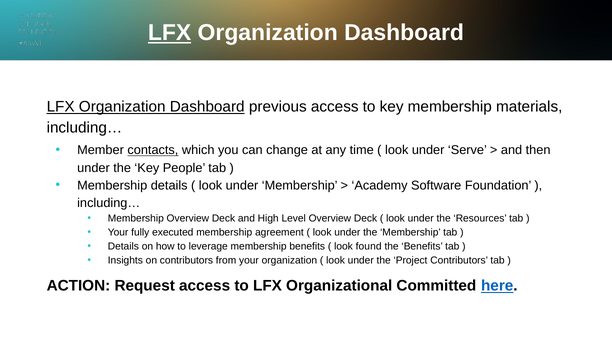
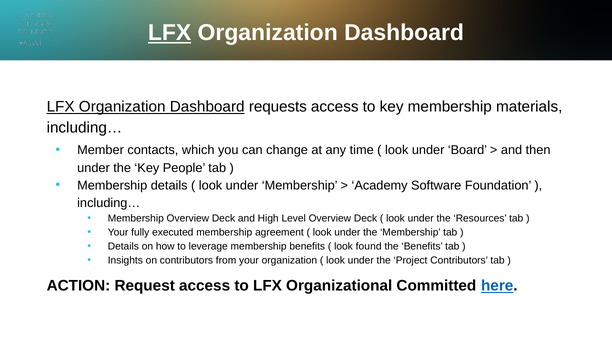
previous: previous -> requests (278, 107)
contacts underline: present -> none (153, 150)
Serve: Serve -> Board (467, 150)
